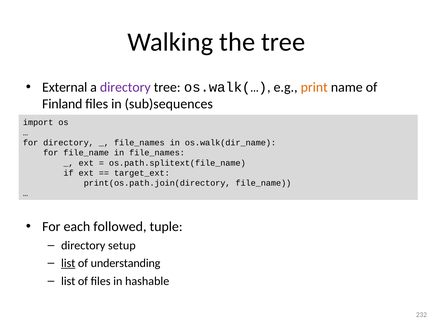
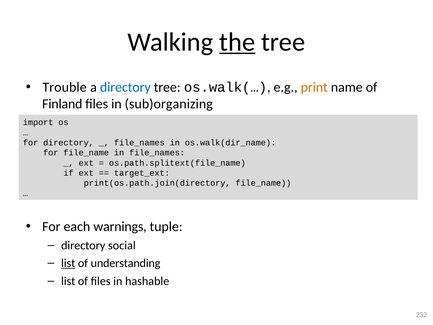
the underline: none -> present (237, 42)
External: External -> Trouble (65, 87)
directory colour: purple -> blue (125, 87)
sub)sequences: sub)sequences -> sub)organizing (169, 104)
followed: followed -> warnings (120, 226)
setup: setup -> social (122, 245)
